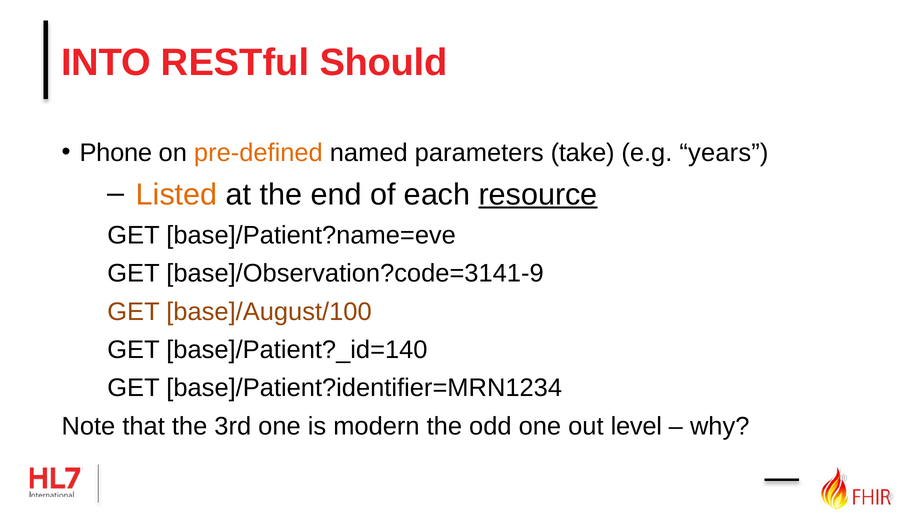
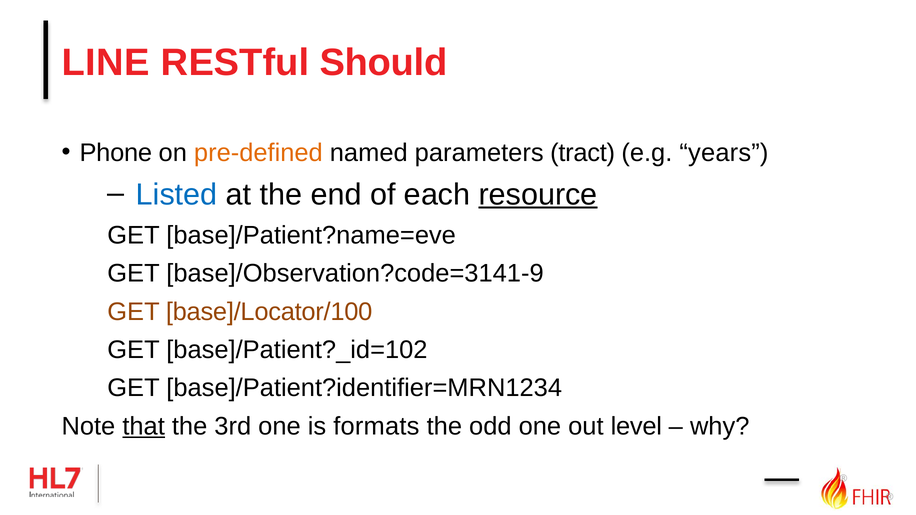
INTO: INTO -> LINE (106, 62)
take: take -> tract (583, 153)
Listed colour: orange -> blue (177, 195)
base]/August/100: base]/August/100 -> base]/Locator/100 (269, 312)
base]/Patient?_id=140: base]/Patient?_id=140 -> base]/Patient?_id=102 (297, 350)
that underline: none -> present (144, 426)
modern: modern -> formats (376, 426)
